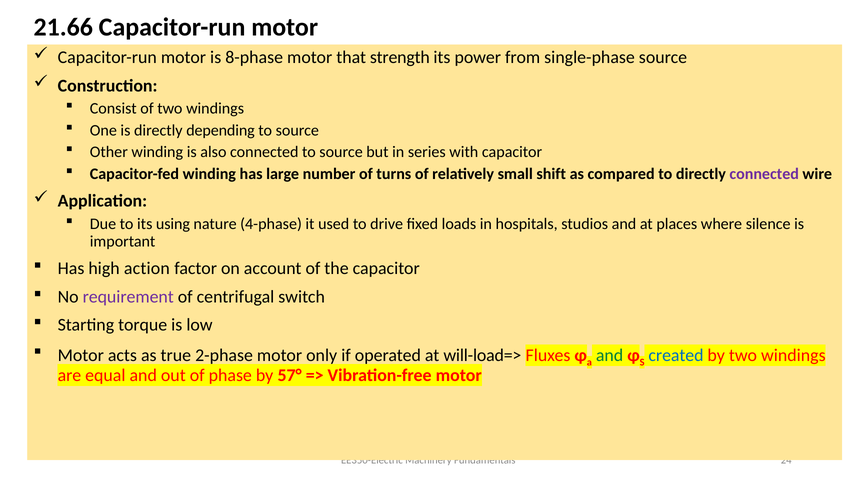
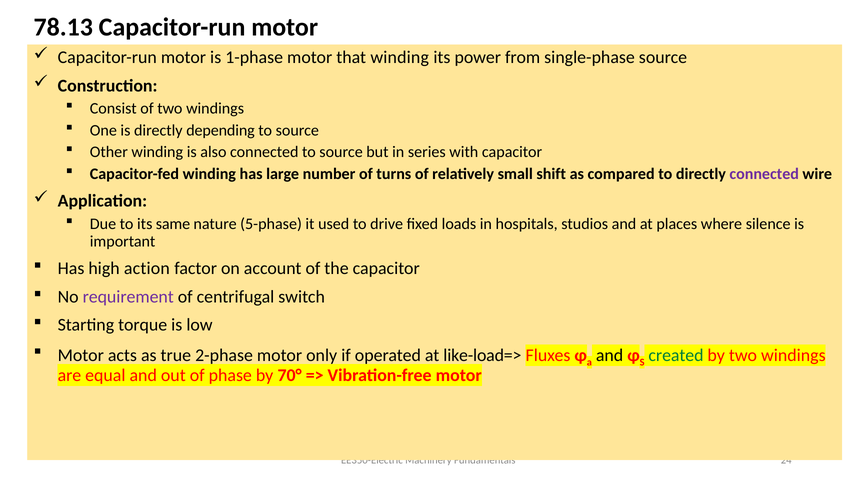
21.66: 21.66 -> 78.13 (63, 27)
8-phase: 8-phase -> 1-phase (254, 57)
that strength: strength -> winding (400, 57)
using: using -> same (173, 224)
4-phase: 4-phase -> 5-phase (271, 224)
will-load=>: will-load=> -> like-load=> (482, 355)
and colour: green -> black (610, 355)
created colour: blue -> green (676, 355)
57°: 57° -> 70° (290, 375)
